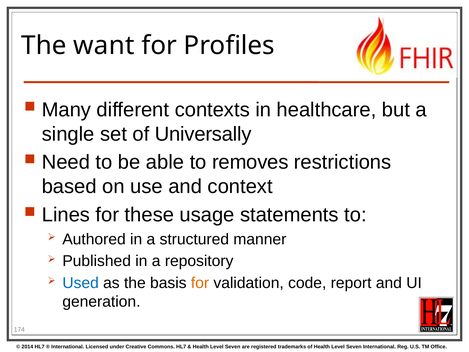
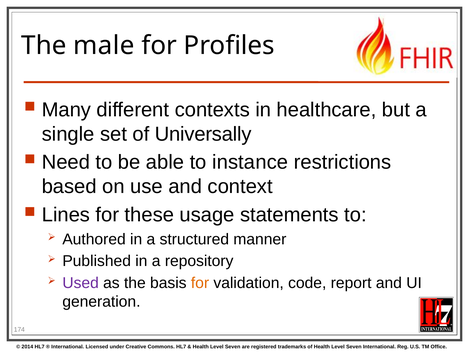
want: want -> male (104, 46)
removes: removes -> instance (250, 162)
Used colour: blue -> purple (81, 283)
